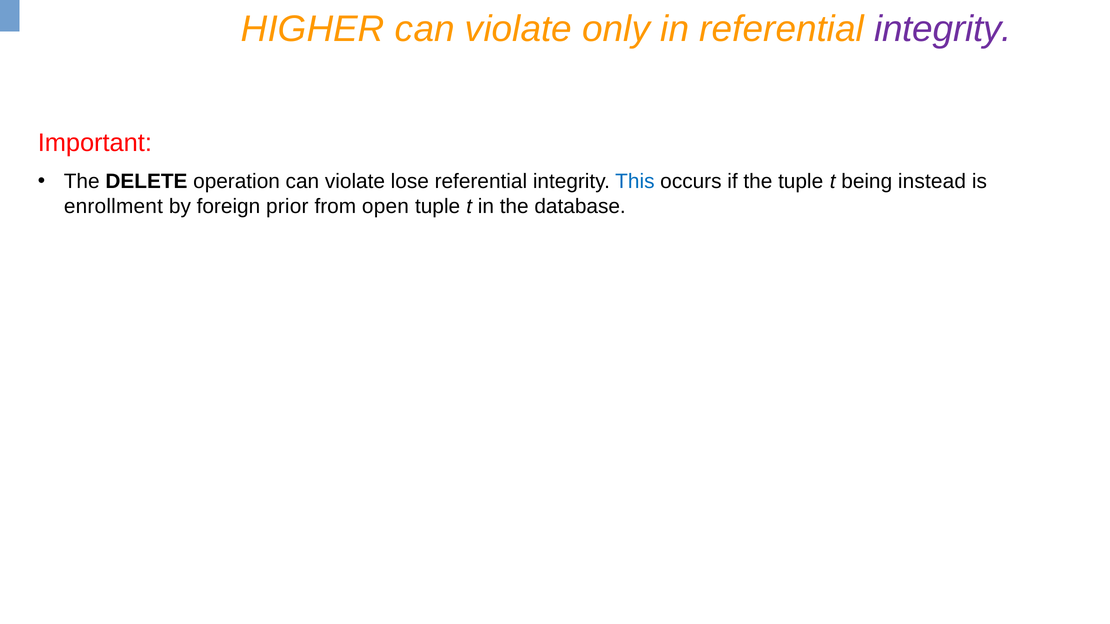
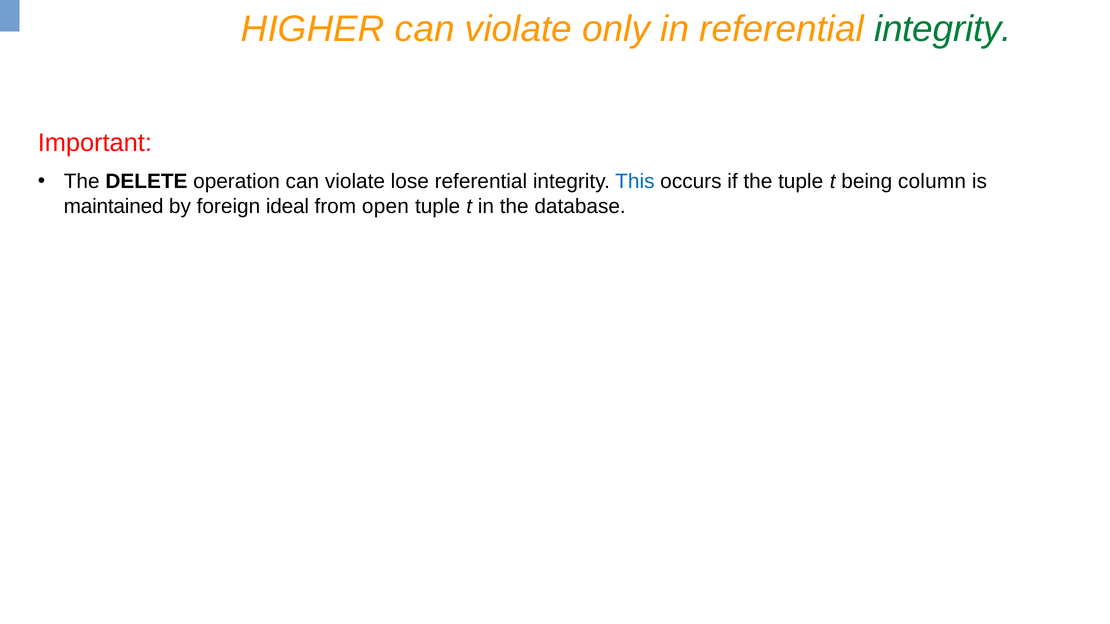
integrity colour: purple -> green (943, 29)
instead: instead -> column (932, 182)
enrollment: enrollment -> maintained (114, 207)
prior: prior -> ideal (288, 207)
